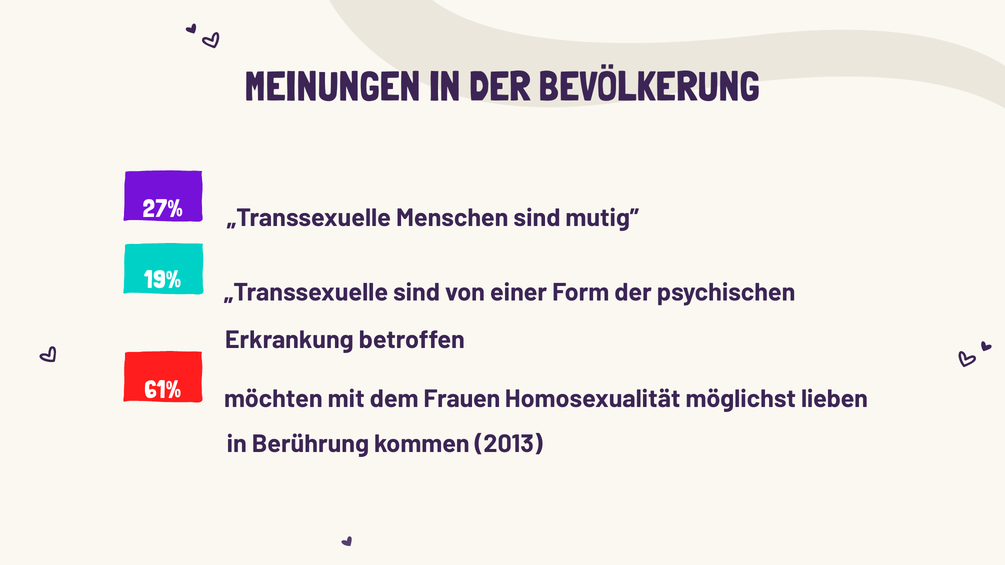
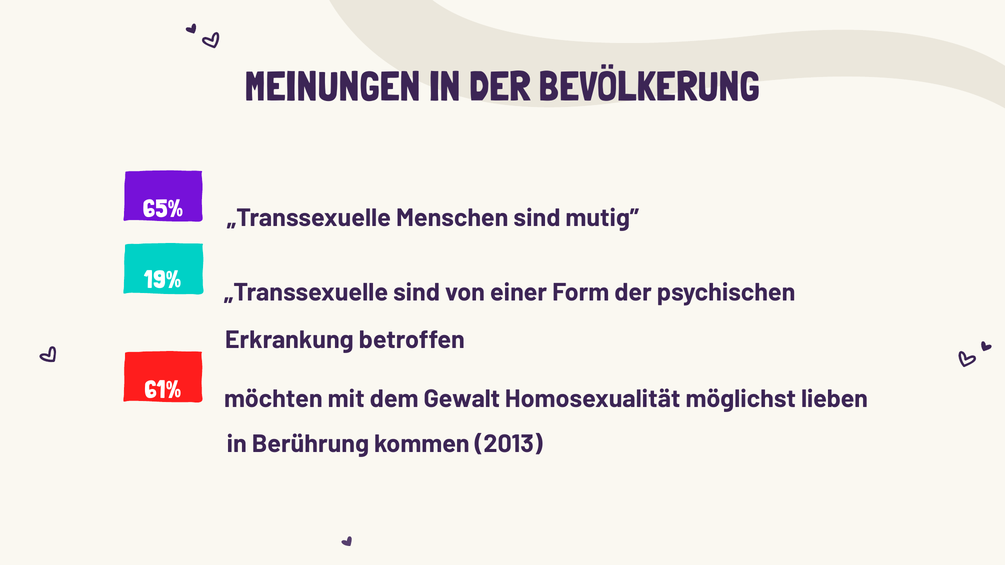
27%: 27% -> 65% (163, 209)
Frauen: Frauen -> Gewalt (462, 399)
